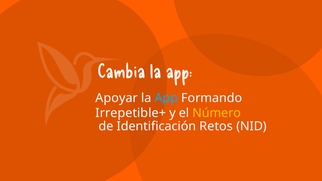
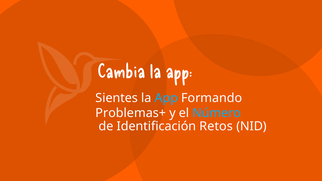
Apoyar: Apoyar -> Sientes (117, 98)
Irrepetible+: Irrepetible+ -> Problemas+ (131, 113)
Número colour: yellow -> light blue (217, 113)
